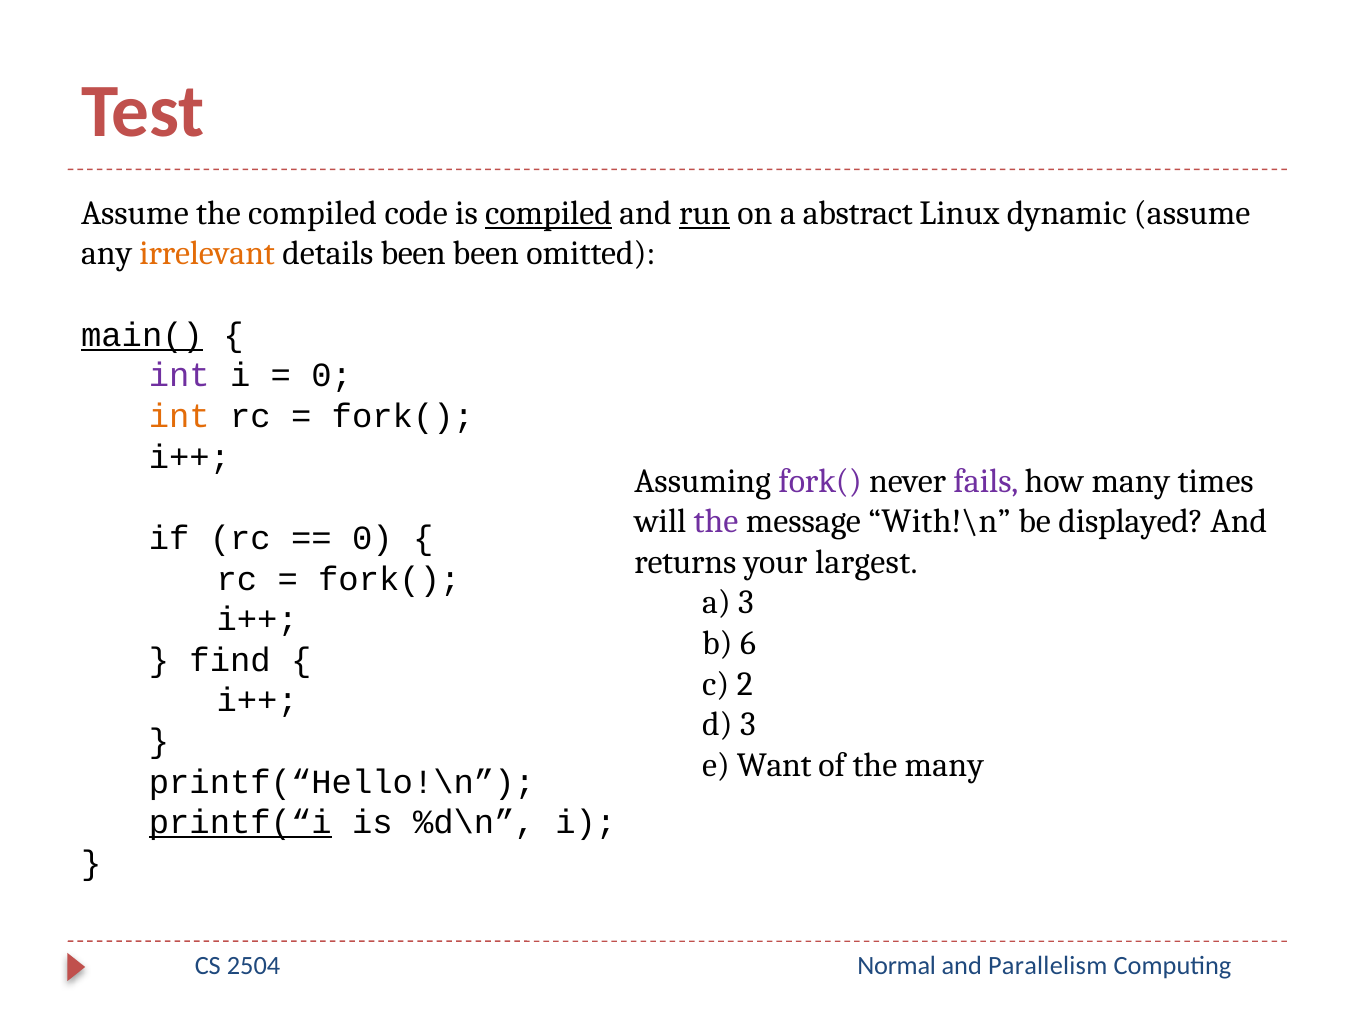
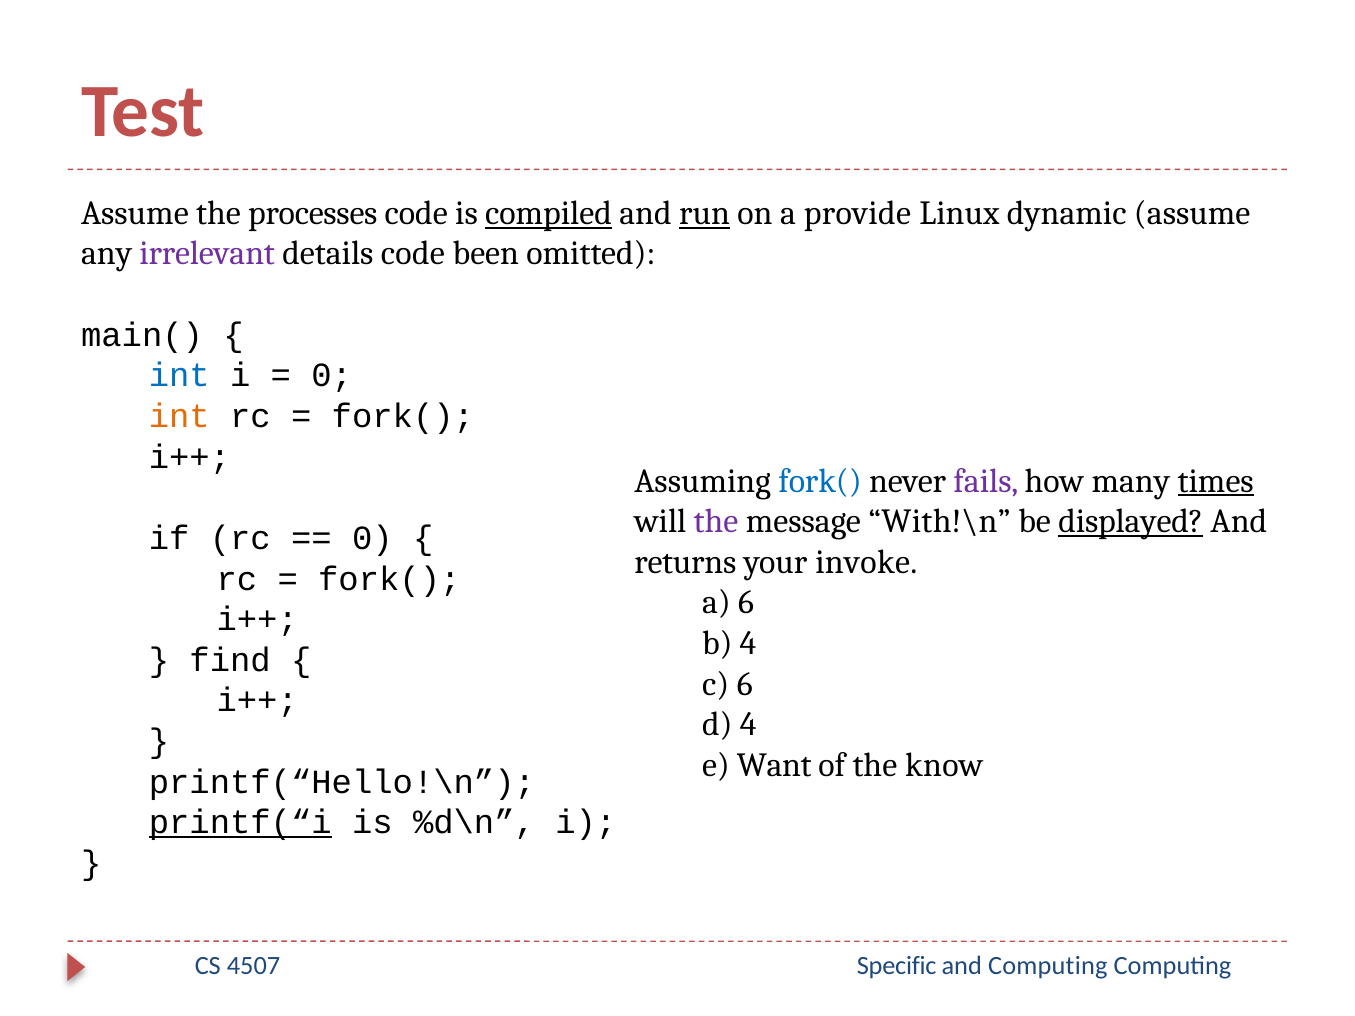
the compiled: compiled -> processes (313, 213)
abstract: abstract -> provide (857, 213)
irrelevant colour: orange -> purple (207, 254)
details been: been -> code (413, 254)
main( underline: present -> none (142, 335)
int colour: purple -> blue (179, 376)
fork( colour: purple -> blue (820, 481)
times underline: none -> present (1216, 481)
displayed underline: none -> present (1131, 522)
largest: largest -> invoke (866, 562)
a 3: 3 -> 6 (746, 603)
b 6: 6 -> 4 (748, 644)
c 2: 2 -> 6 (745, 684)
d 3: 3 -> 4 (748, 725)
the many: many -> know (944, 766)
2504: 2504 -> 4507 (254, 966)
Normal: Normal -> Specific (897, 966)
and Parallelism: Parallelism -> Computing (1048, 966)
